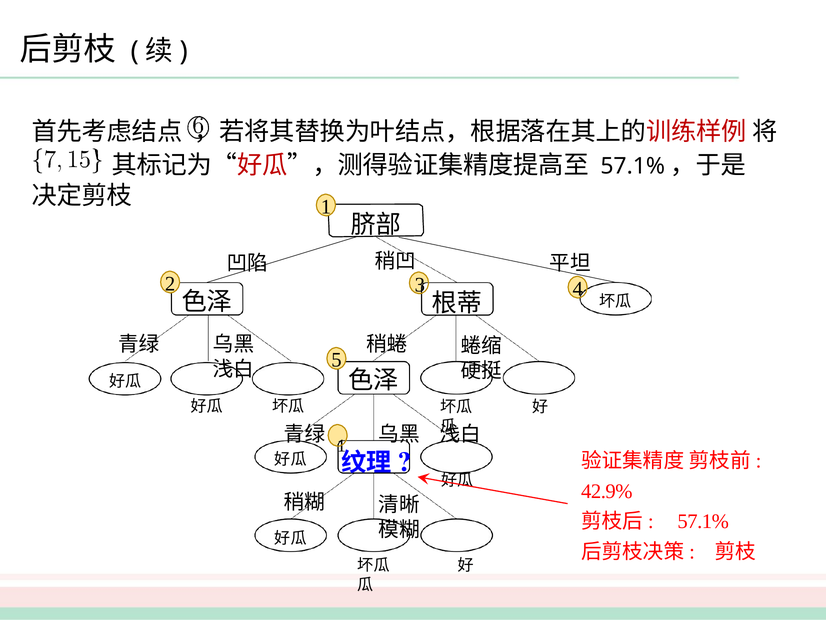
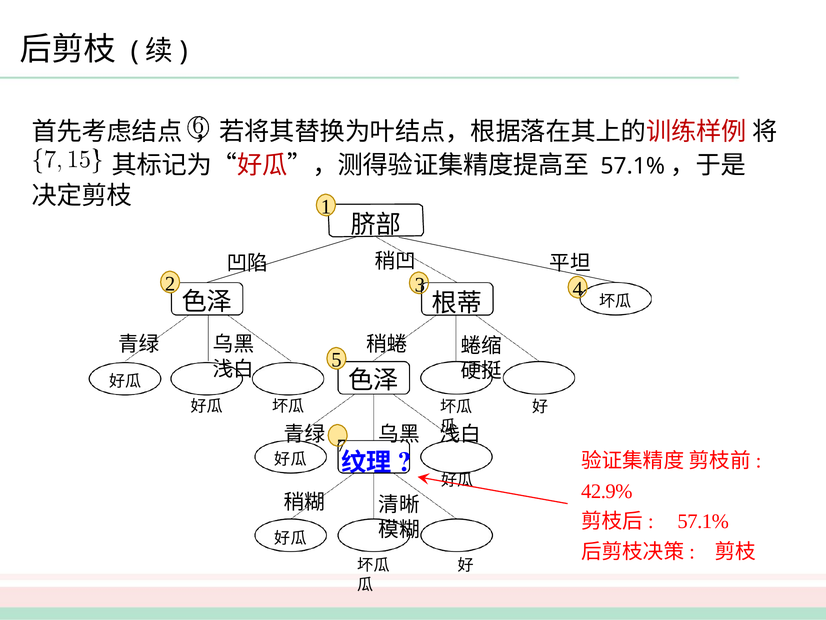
1: 1 -> 7 (341, 446)
